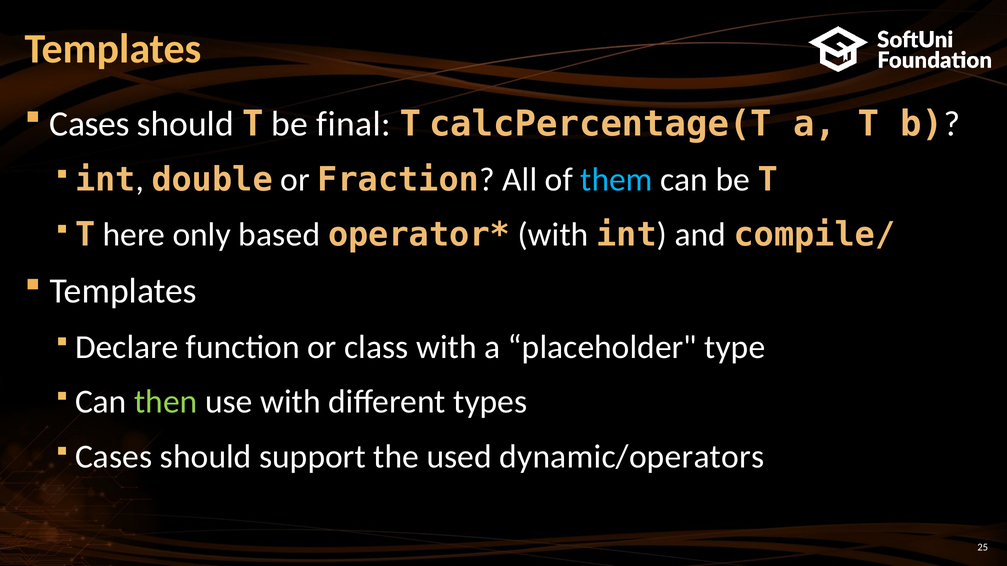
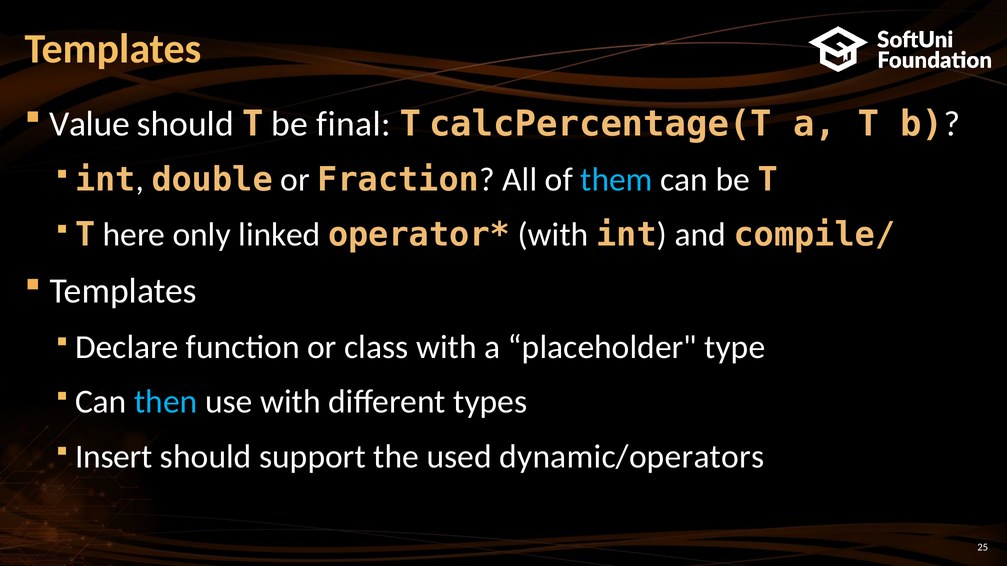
Cases: Cases -> Value (90, 124)
based: based -> linked (279, 235)
then colour: light green -> light blue (166, 402)
Cases: Cases -> Insert (114, 457)
